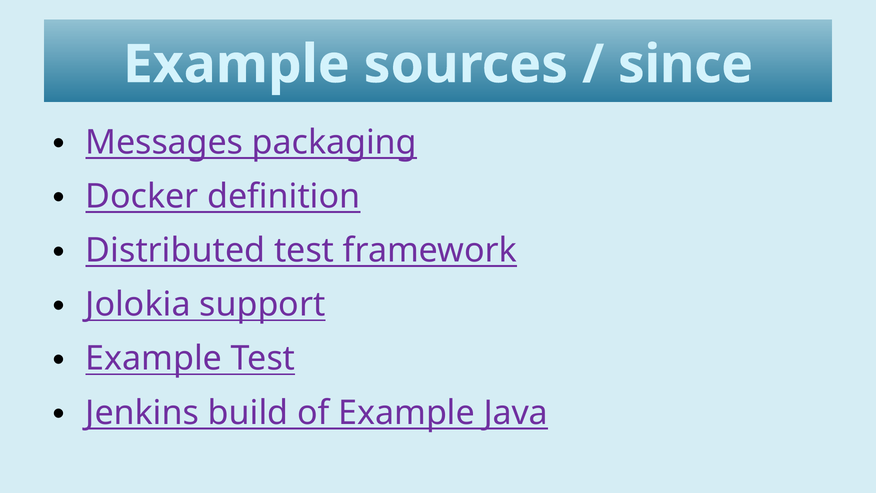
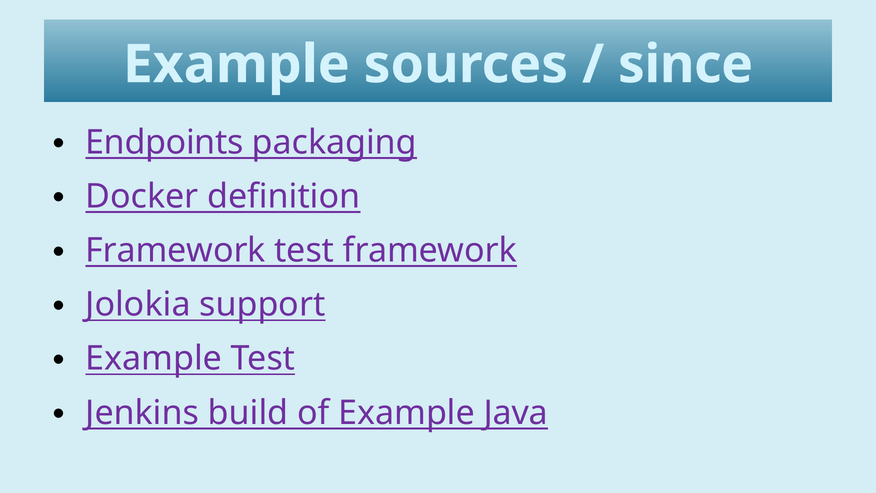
Messages: Messages -> Endpoints (164, 142)
Distributed: Distributed -> Framework (176, 250)
